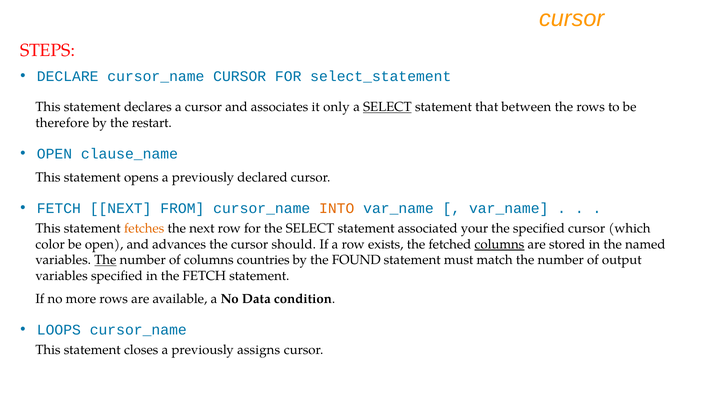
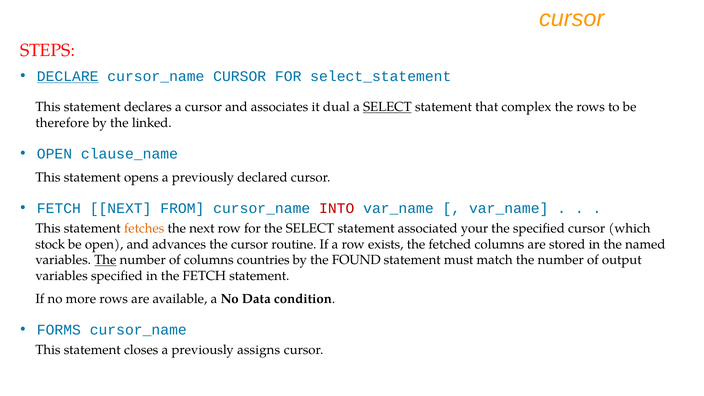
DECLARE underline: none -> present (68, 76)
only: only -> dual (336, 107)
between: between -> complex (526, 107)
restart: restart -> linked (152, 123)
INTO colour: orange -> red (337, 208)
color: color -> stock (50, 244)
should: should -> routine (294, 244)
columns underline: present -> none (499, 244)
LOOPS: LOOPS -> FORMS (59, 330)
